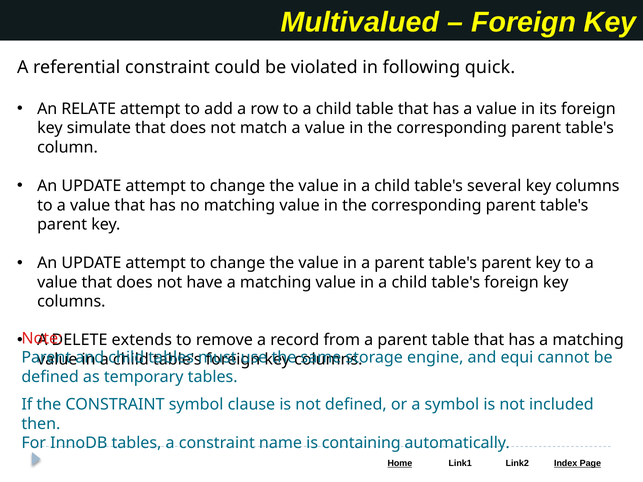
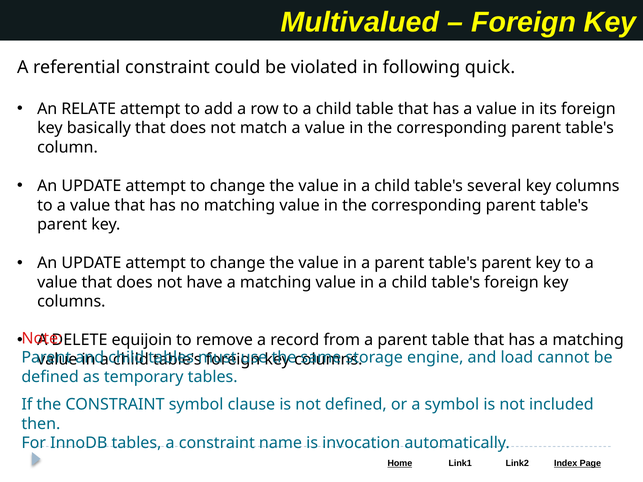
simulate: simulate -> basically (99, 128)
extends: extends -> equijoin (142, 340)
equi: equi -> load (517, 358)
containing: containing -> invocation (361, 443)
